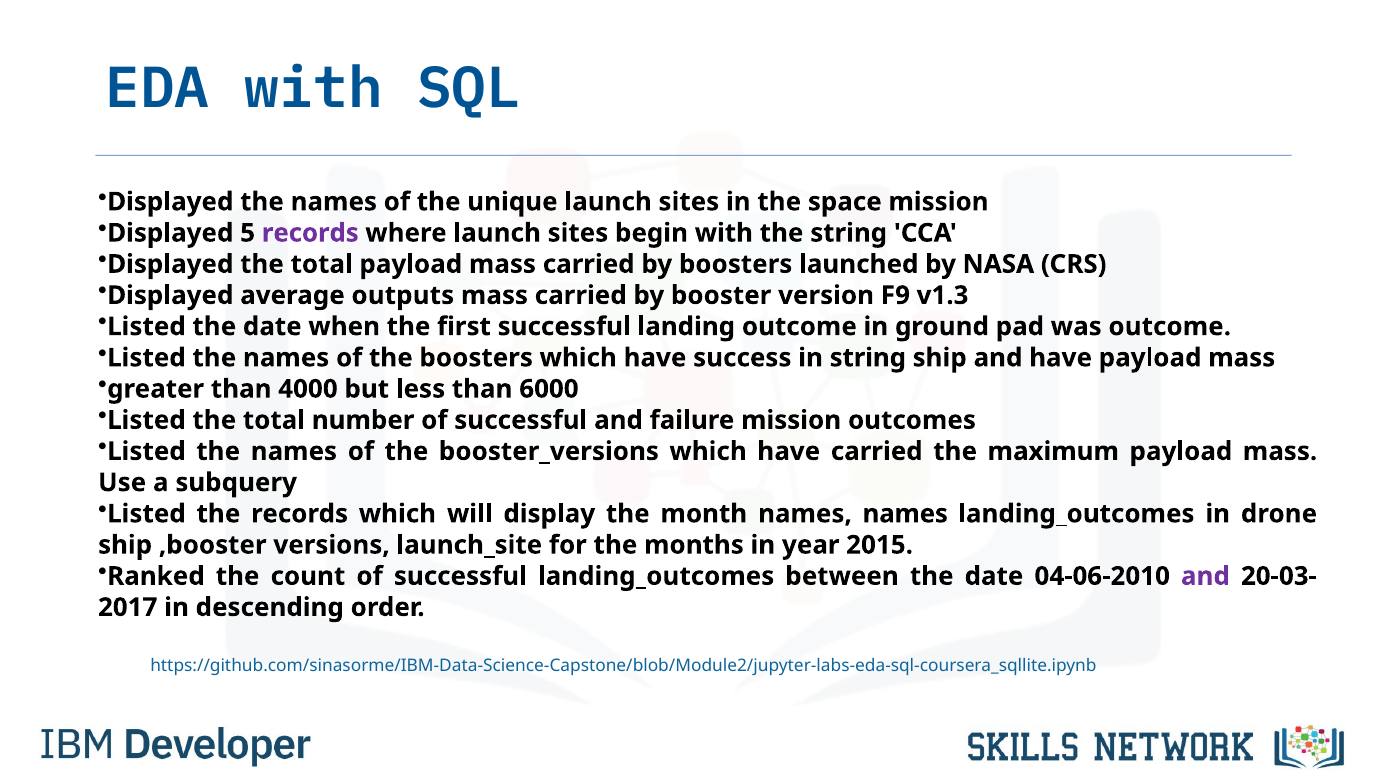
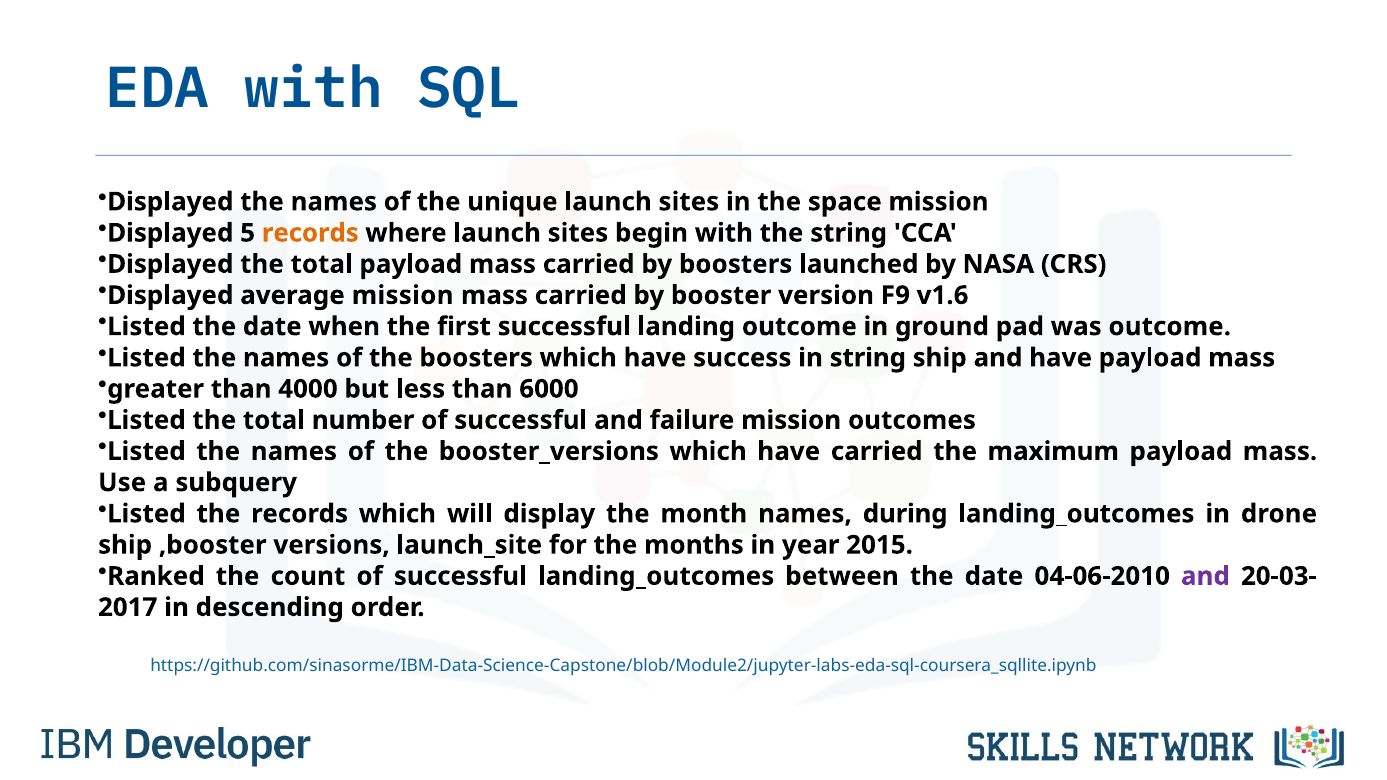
records colour: purple -> orange (310, 233)
average outputs: outputs -> mission (403, 295)
v1.3: v1.3 -> v1.6 (943, 295)
names names: names -> during (905, 514)
